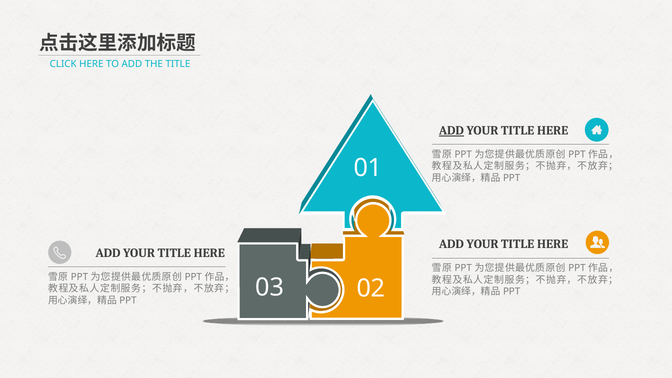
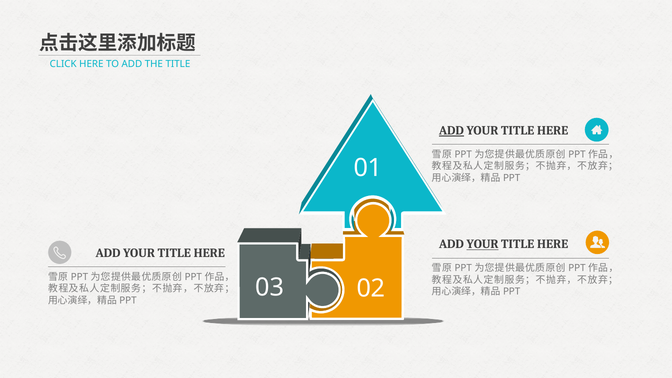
YOUR underline: none -> present (483, 244)
